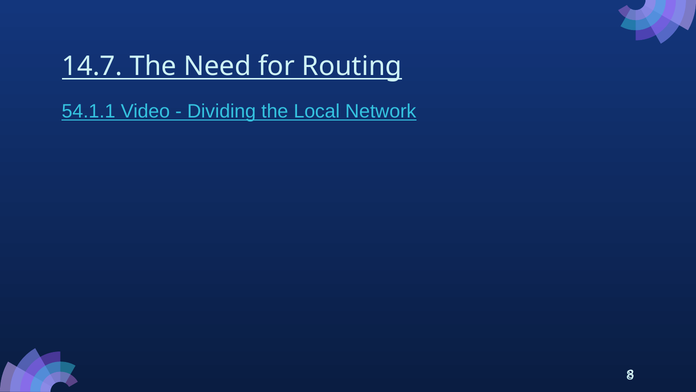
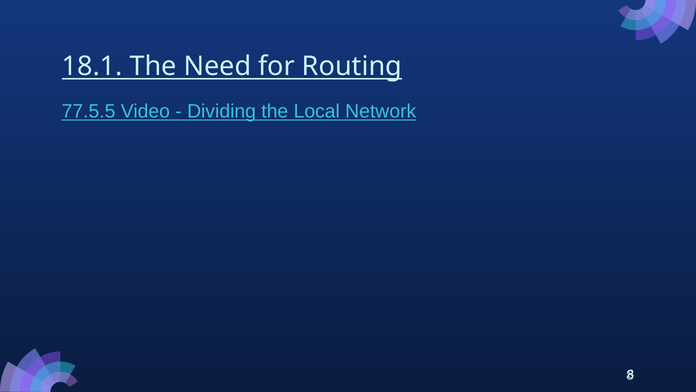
14.7: 14.7 -> 18.1 (92, 66)
54.1.1: 54.1.1 -> 77.5.5 (89, 111)
